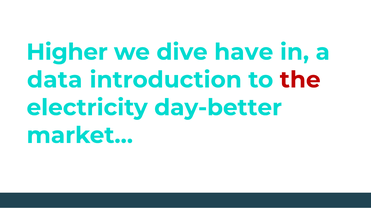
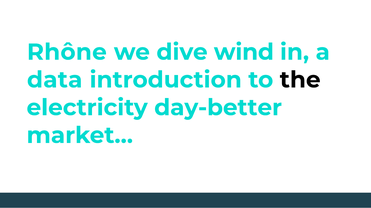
Higher: Higher -> Rhône (67, 52)
have: have -> wind (244, 52)
the colour: red -> black (300, 80)
